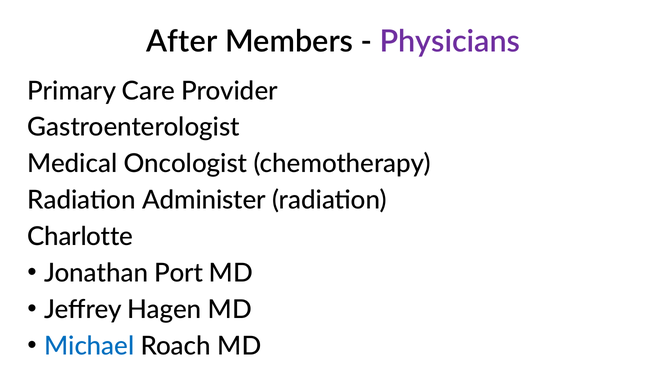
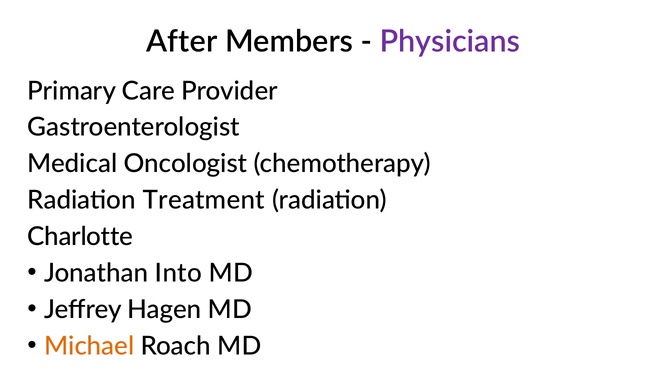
Administer: Administer -> Treatment (204, 200)
Port: Port -> Into (178, 273)
Michael colour: blue -> orange (89, 346)
